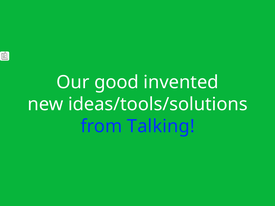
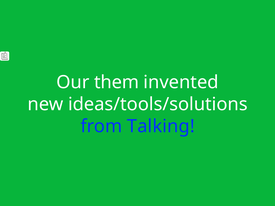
good: good -> them (117, 82)
